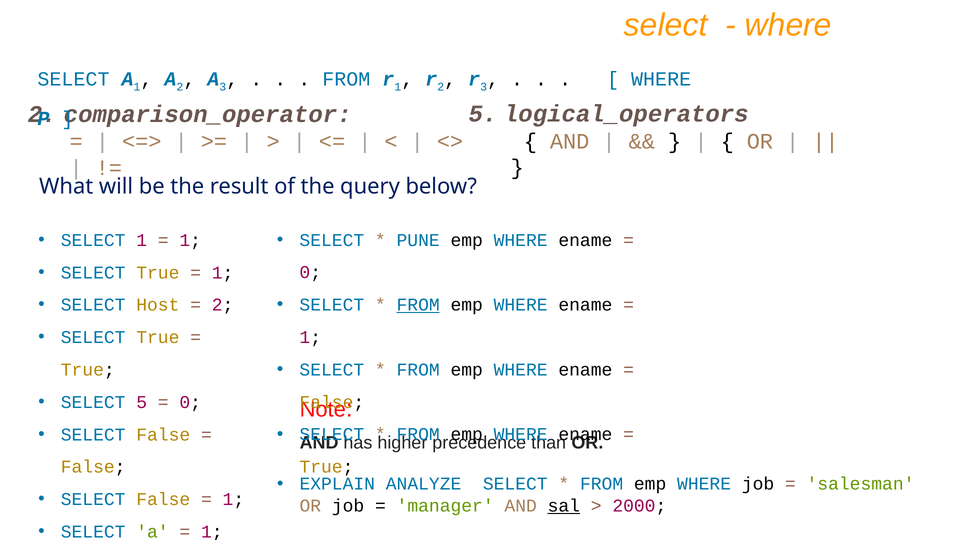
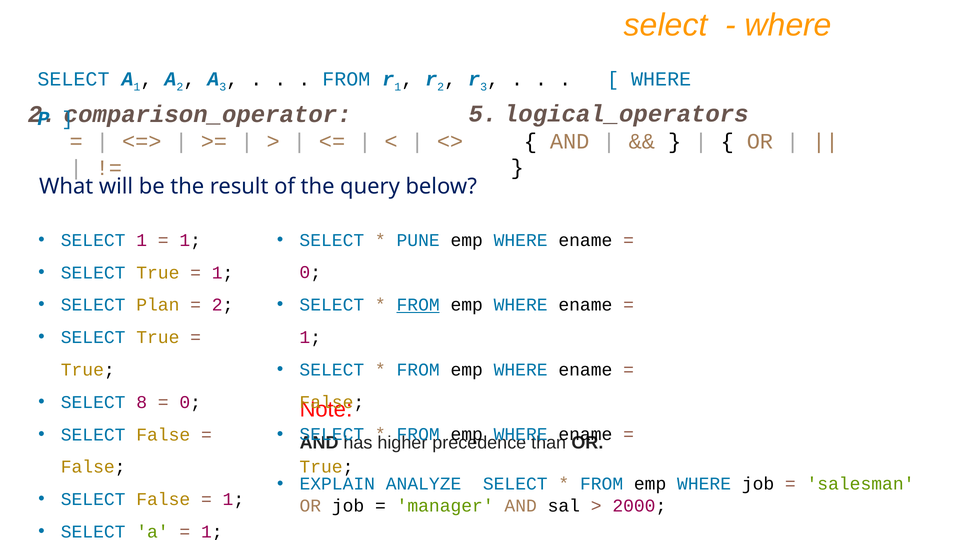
Host: Host -> Plan (158, 305)
SELECT 5: 5 -> 8 (142, 402)
sal underline: present -> none (564, 505)
